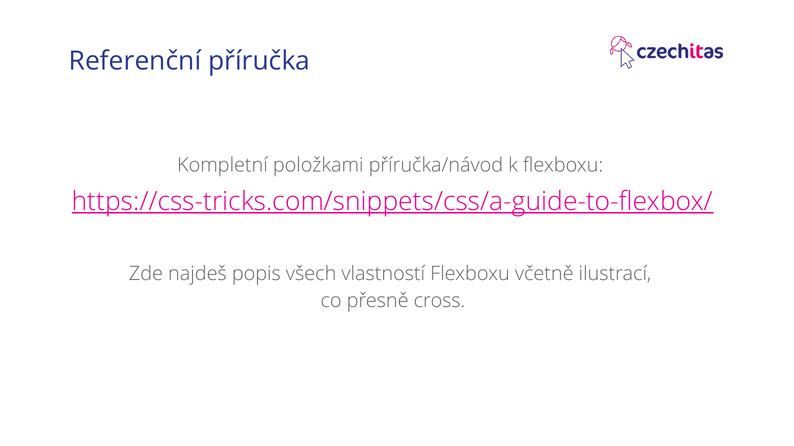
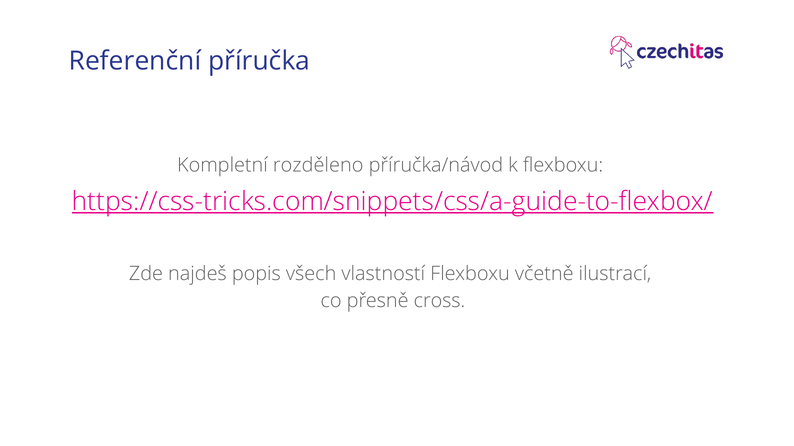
položkami: položkami -> rozděleno (318, 165)
